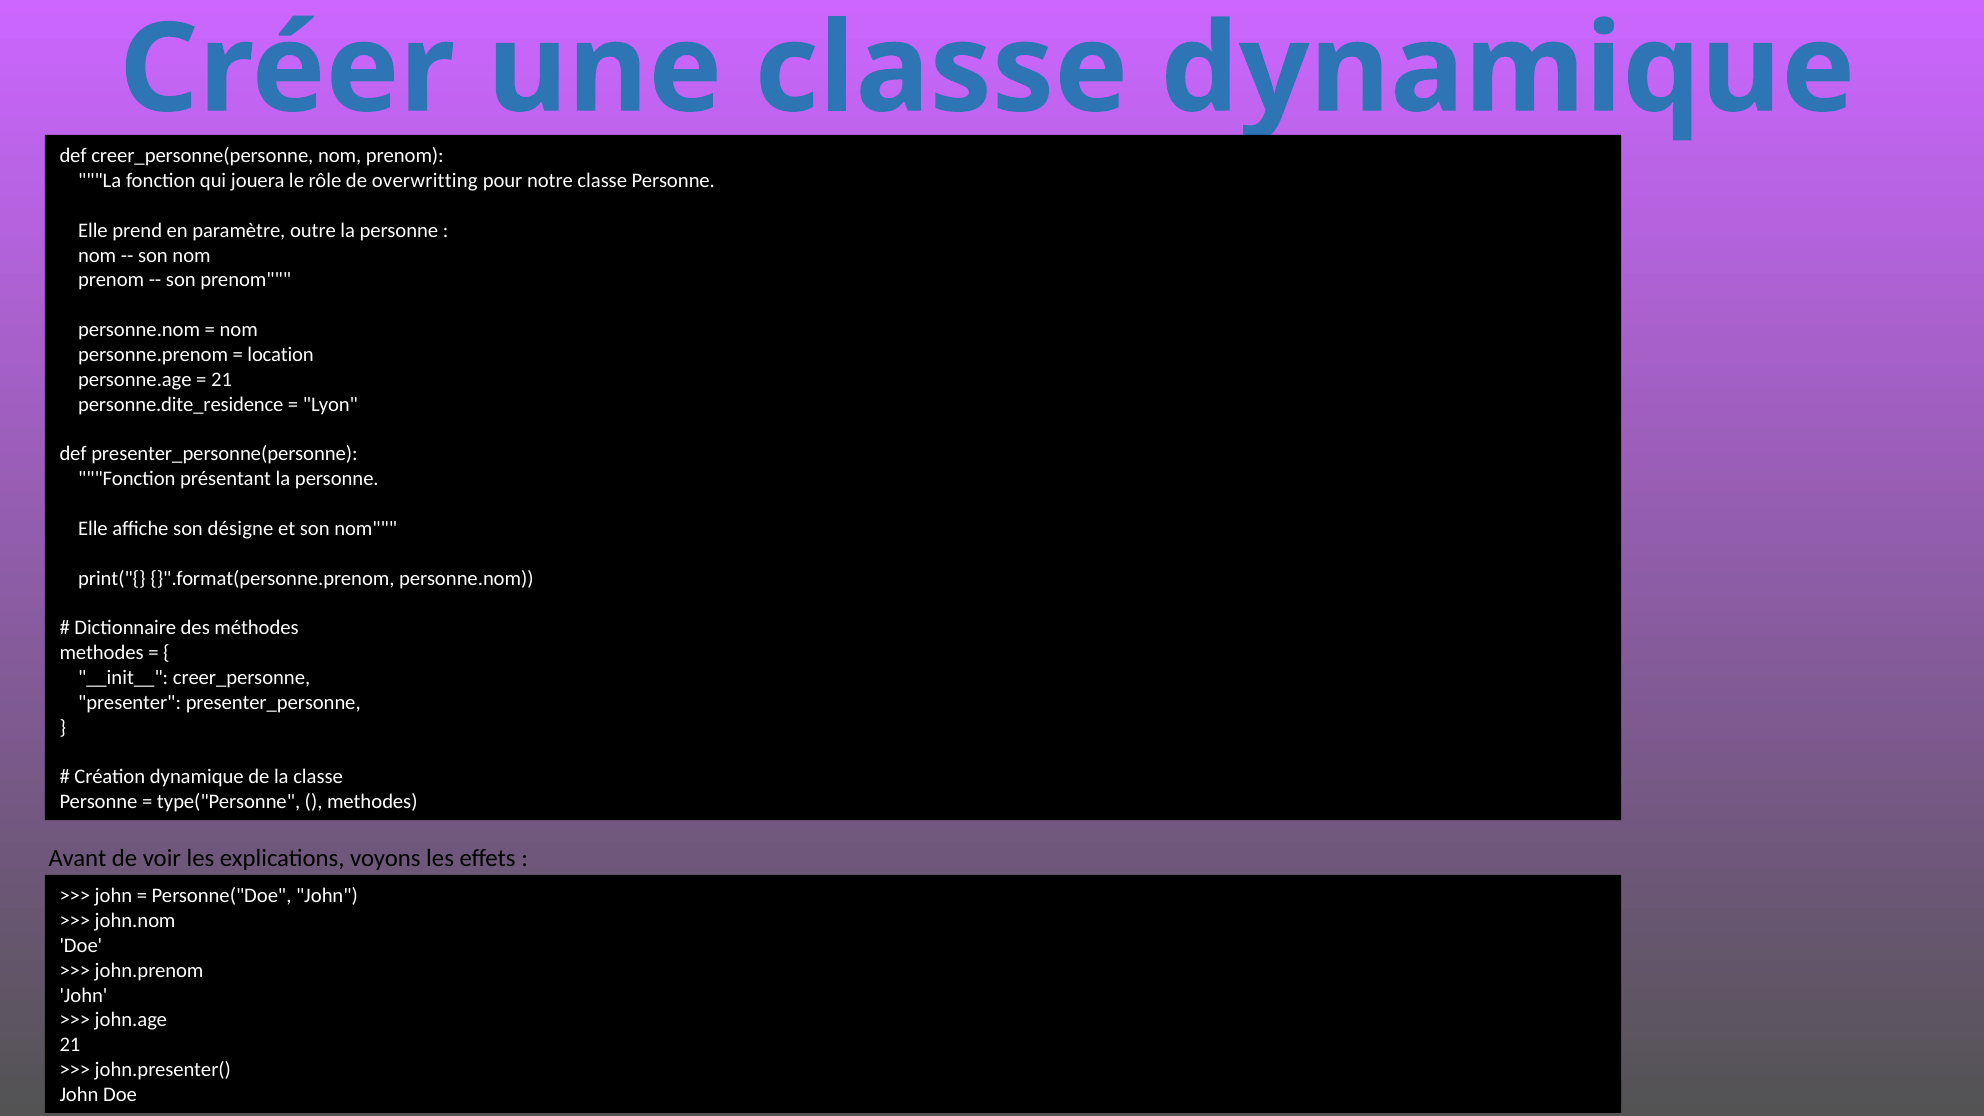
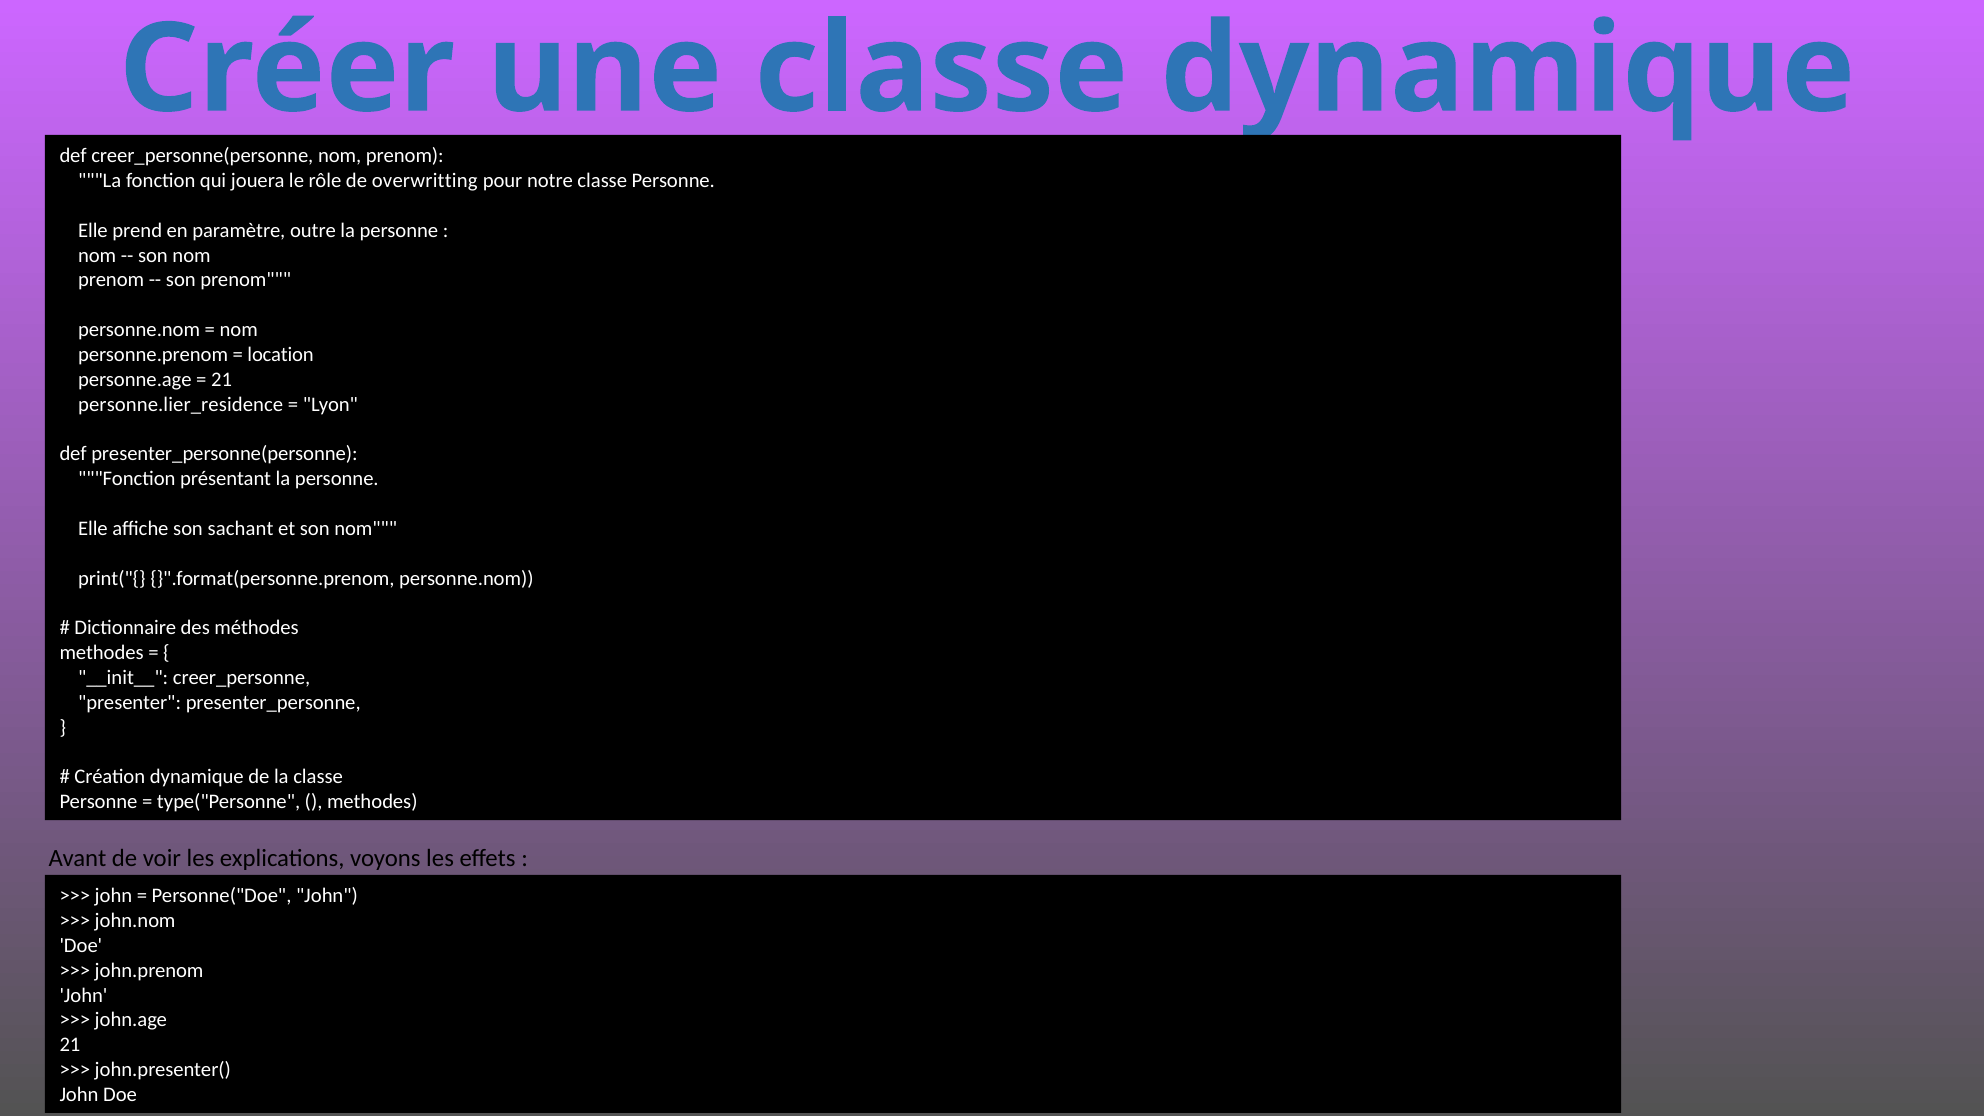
personne.dite_residence: personne.dite_residence -> personne.lier_residence (181, 404)
désigne: désigne -> sachant (241, 529)
